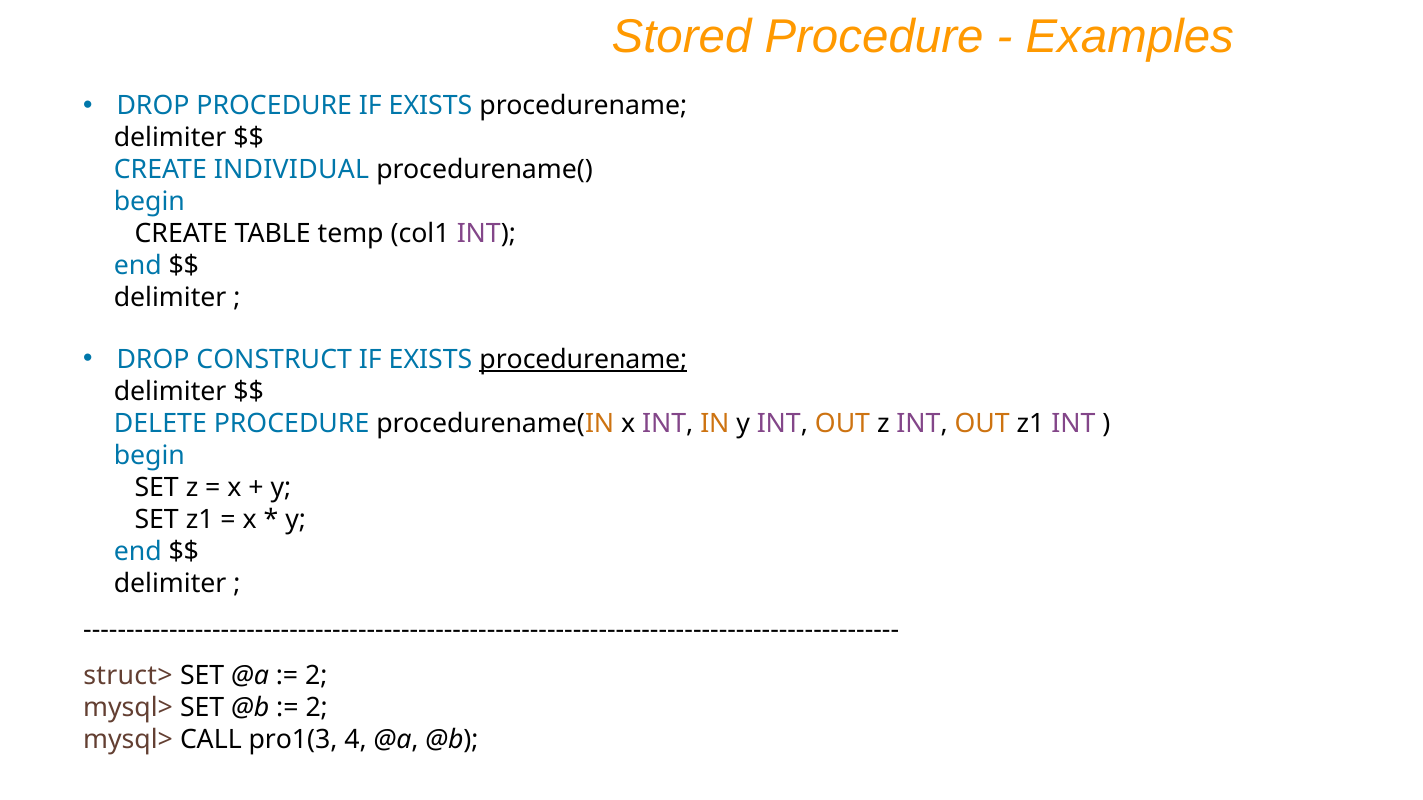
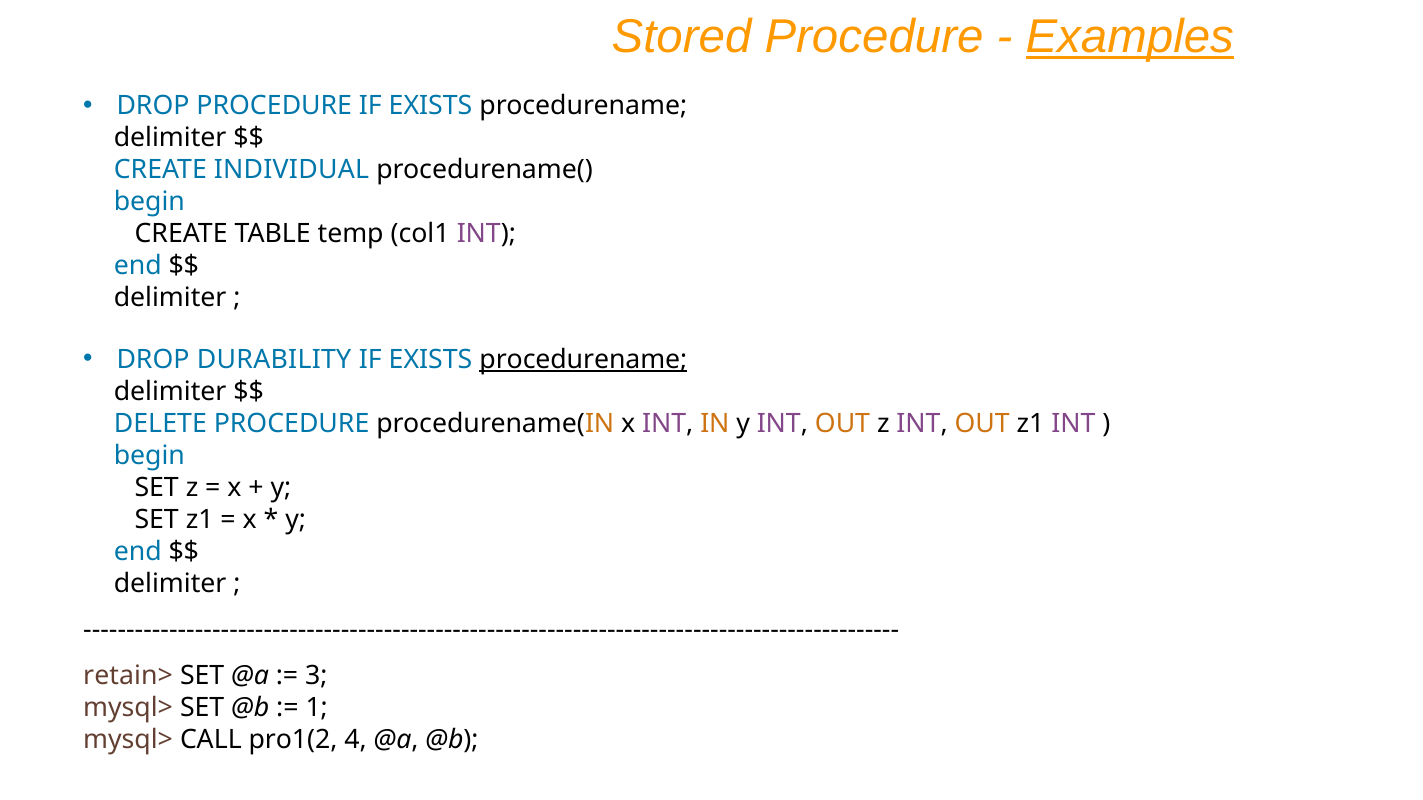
Examples underline: none -> present (1130, 37)
CONSTRUCT: CONSTRUCT -> DURABILITY (274, 360)
struct>: struct> -> retain> (128, 676)
2: 2 -> 3 (316, 676)
2: 2 -> 1 (317, 708)
pro1(3: pro1(3 -> pro1(2 (293, 740)
